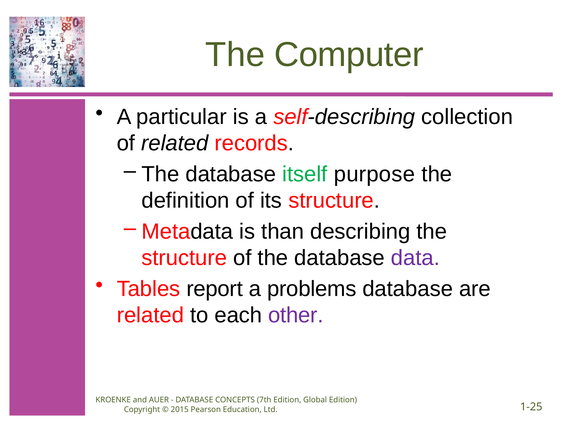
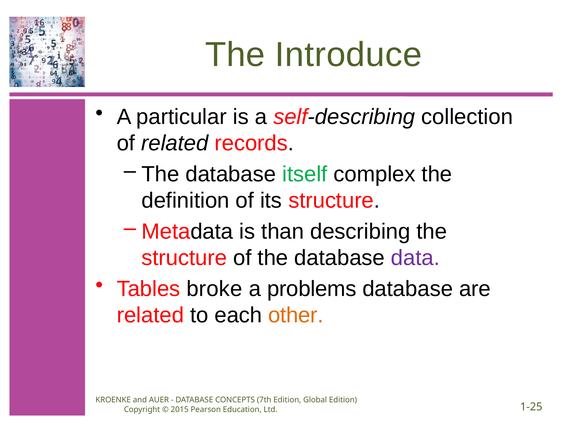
Computer: Computer -> Introduce (349, 55)
purpose: purpose -> complex (375, 174)
report: report -> broke (214, 289)
other colour: purple -> orange (296, 315)
